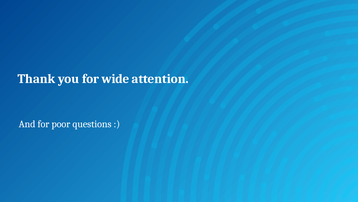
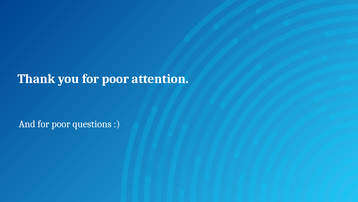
you for wide: wide -> poor (115, 79)
